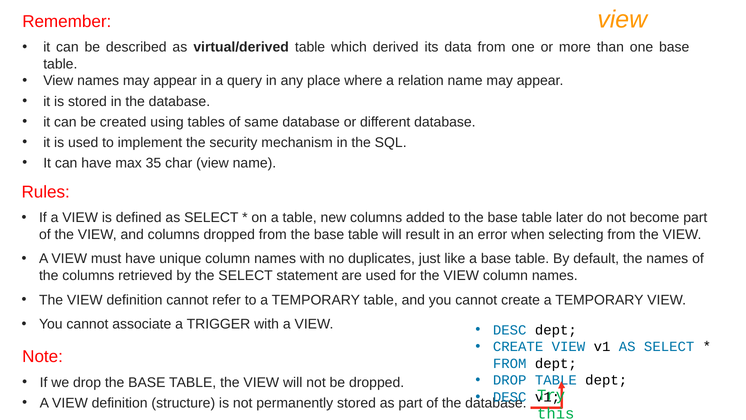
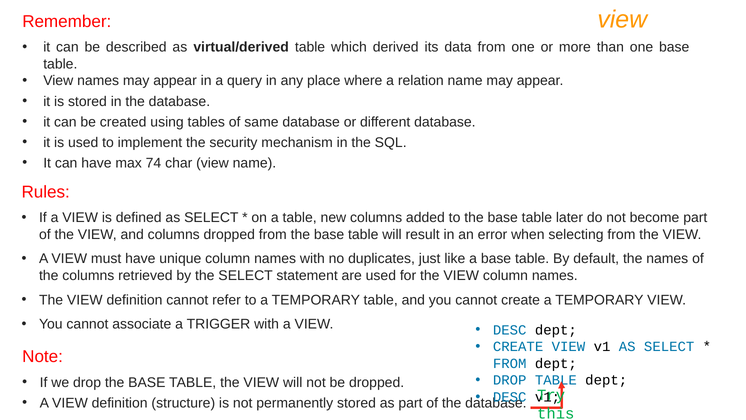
35: 35 -> 74 (153, 163)
